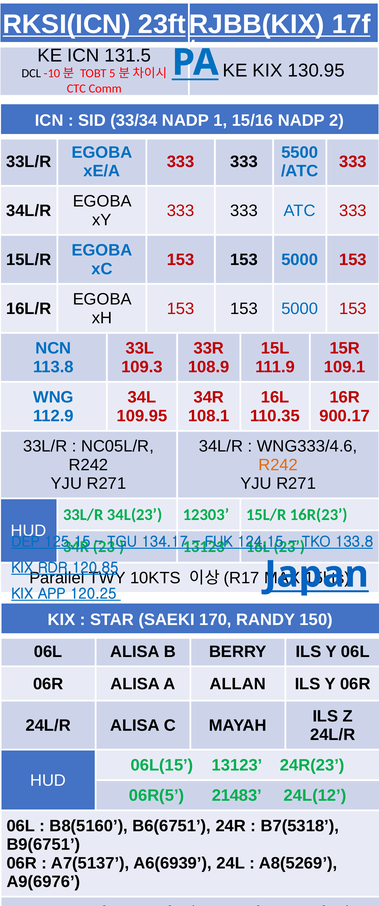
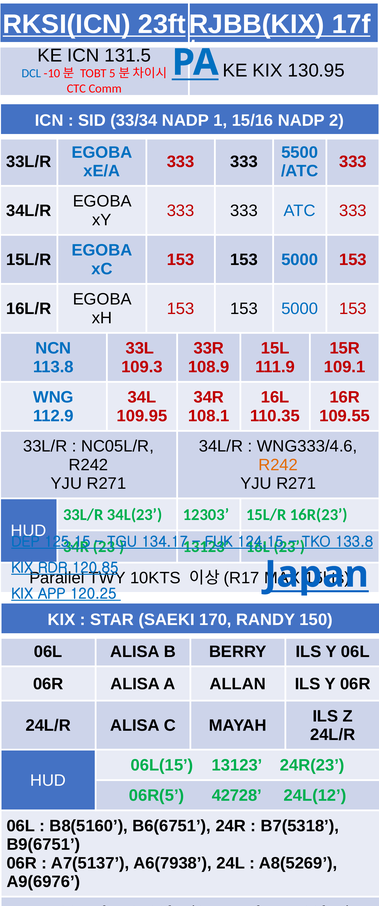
DCL colour: black -> blue (31, 73)
900.17: 900.17 -> 109.55 (345, 416)
21483: 21483 -> 42728 (237, 796)
A6(6939: A6(6939 -> A6(7938 (173, 864)
